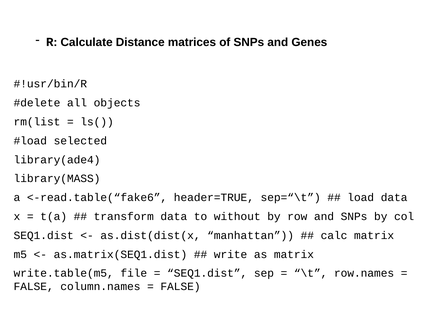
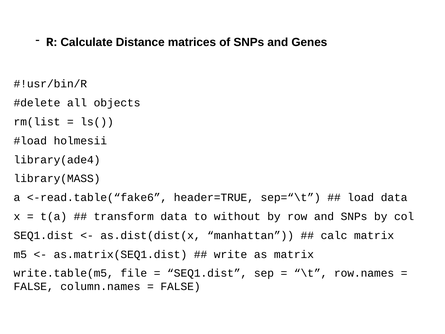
selected: selected -> holmesii (80, 141)
